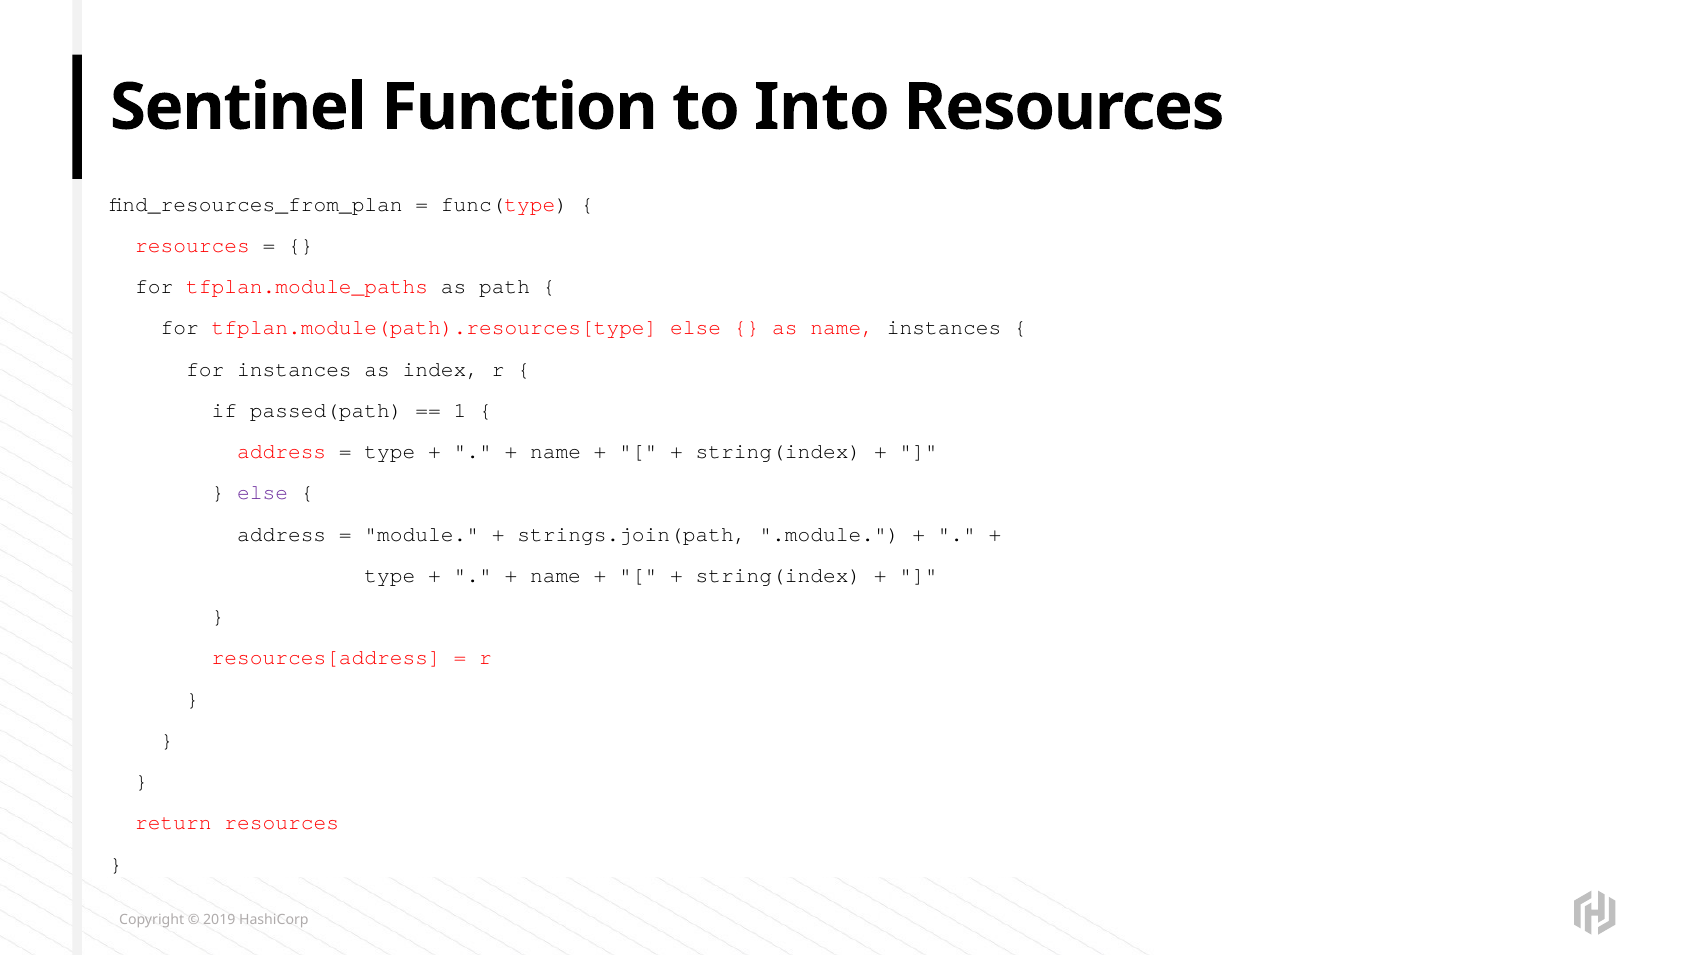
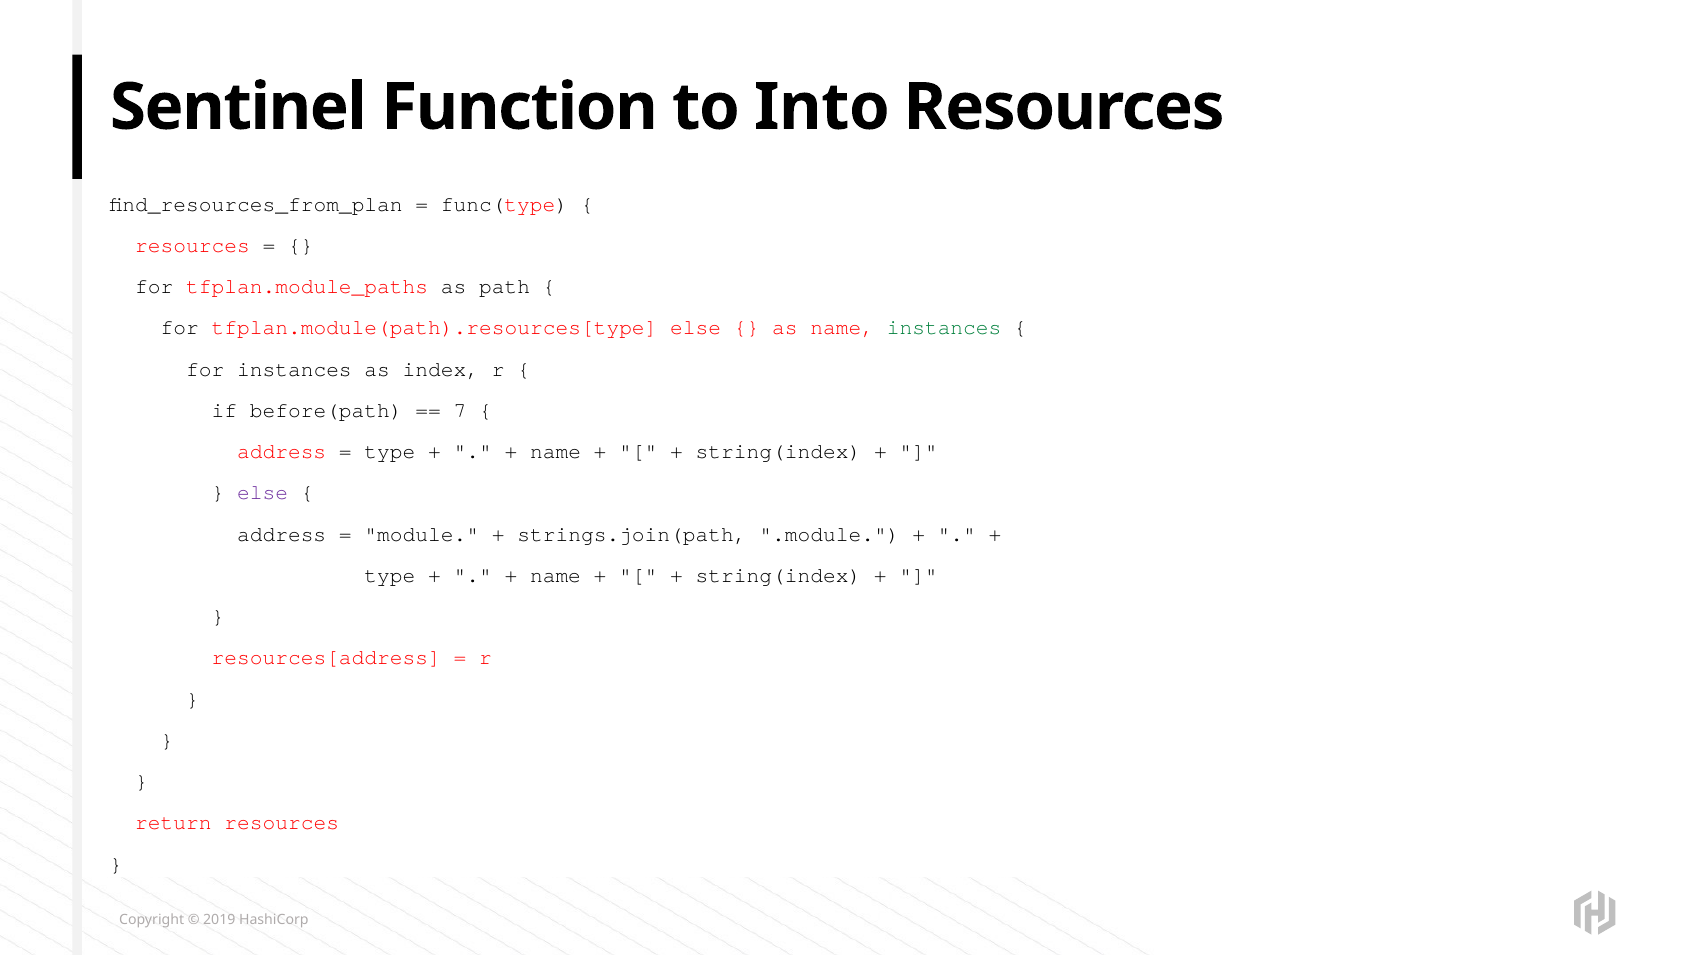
instances colour: black -> green (944, 328)
passed(path: passed(path -> before(path (326, 410)
1: 1 -> 7 (460, 410)
